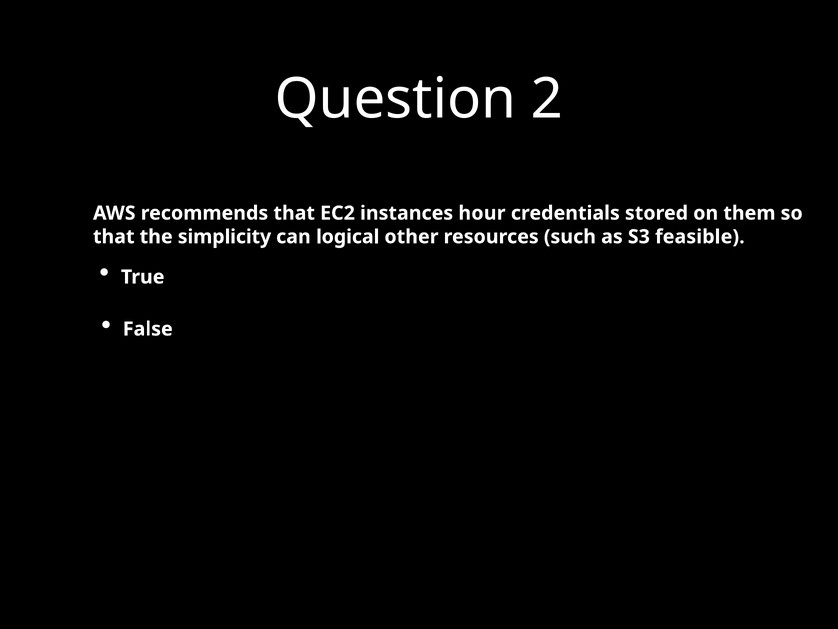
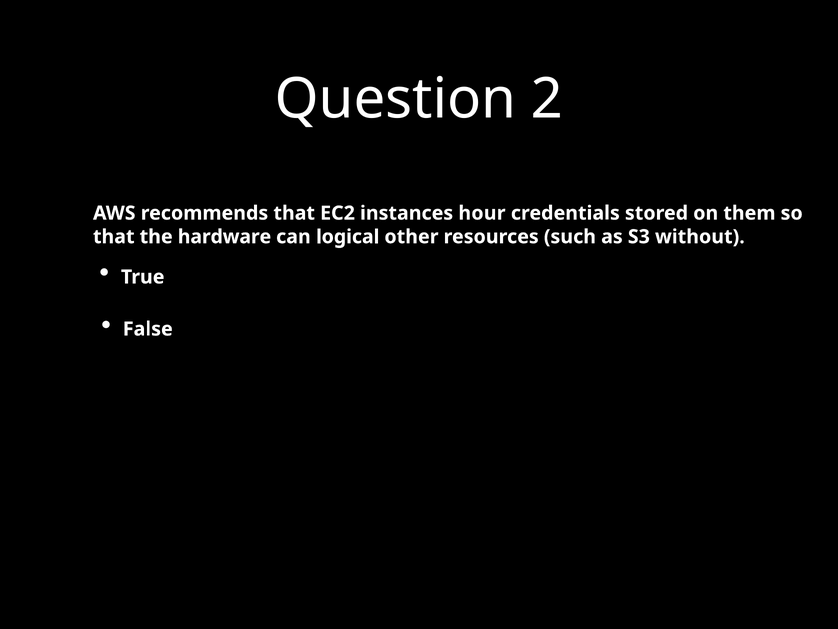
simplicity: simplicity -> hardware (224, 237)
feasible: feasible -> without (700, 237)
